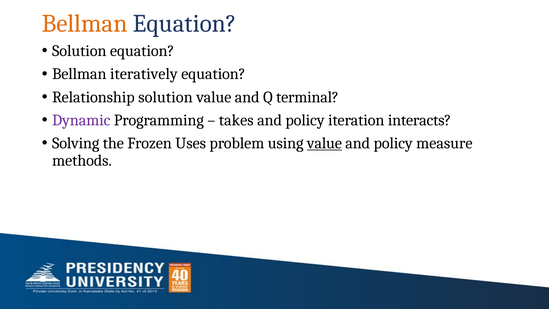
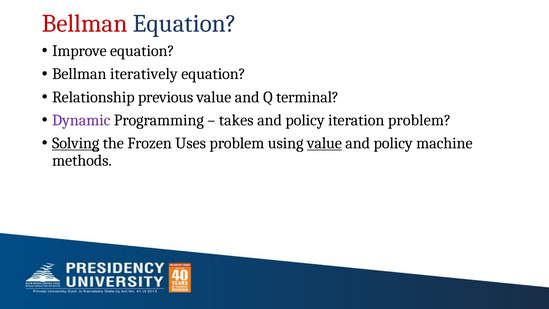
Bellman colour: orange -> red (85, 23)
Solution: Solution -> Improve (79, 51)
Relationship solution: solution -> previous (166, 97)
iteration interacts: interacts -> problem (419, 120)
Solving underline: none -> present (76, 143)
measure: measure -> machine (444, 143)
